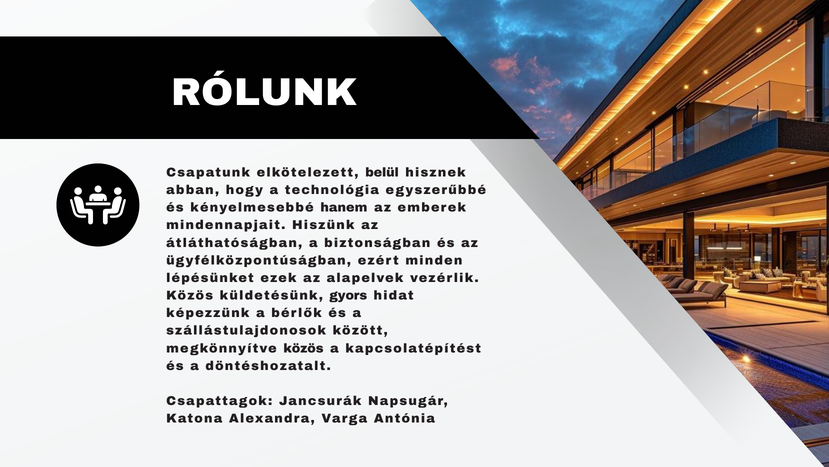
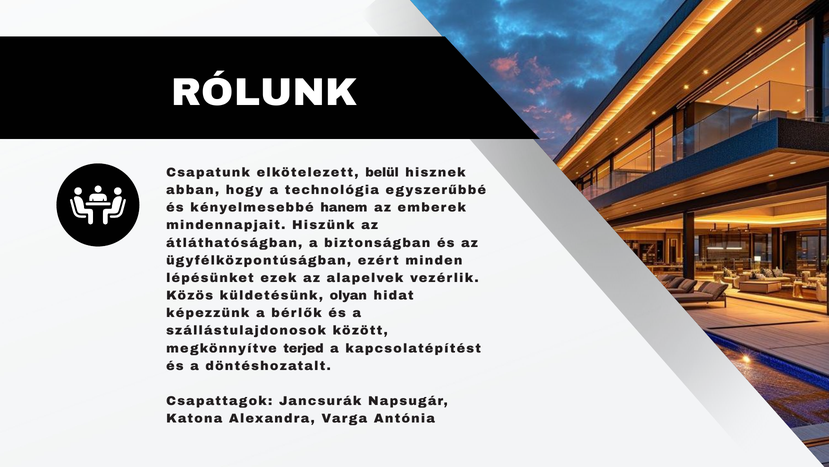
gyors: gyors -> olyan (348, 295)
megkönnyítve közös: közös -> terjed (304, 348)
